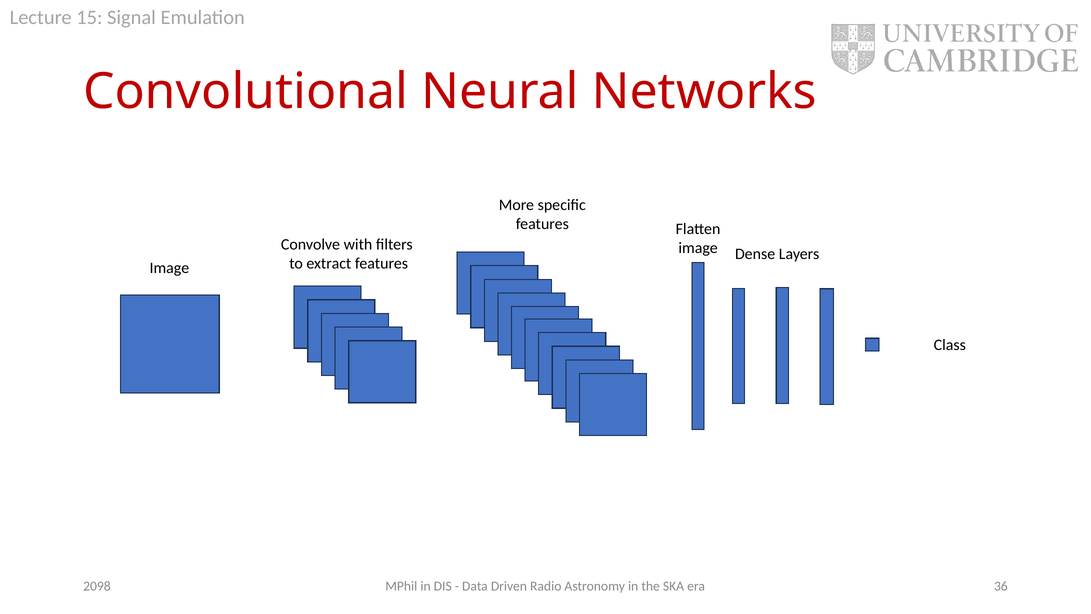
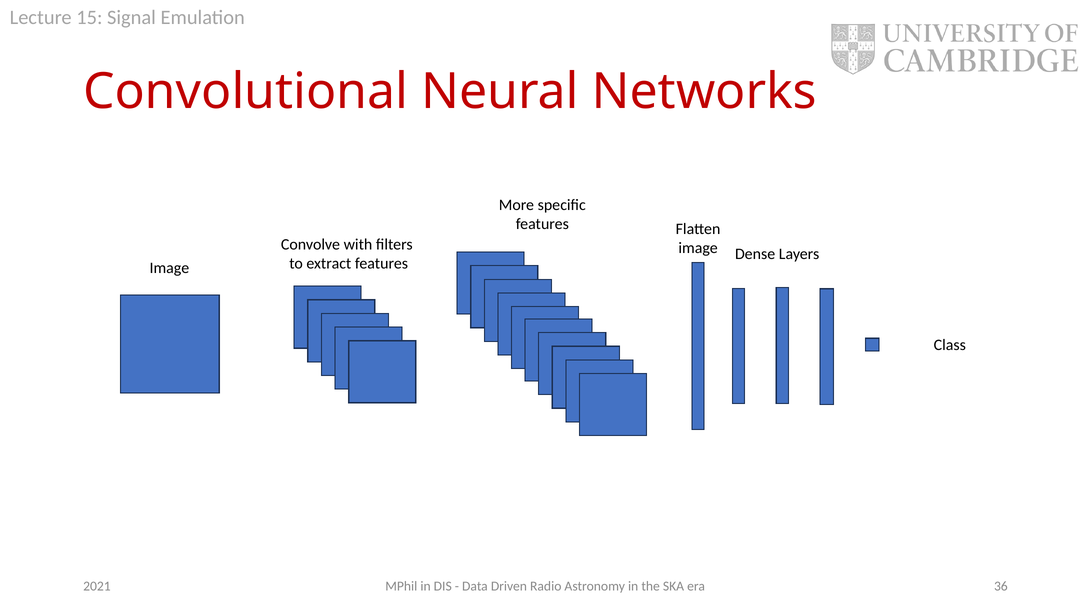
2098: 2098 -> 2021 (97, 586)
